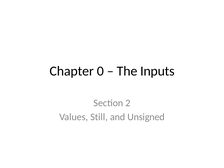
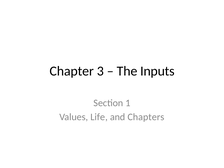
0: 0 -> 3 (100, 71)
2: 2 -> 1 (128, 103)
Still: Still -> Life (99, 117)
Unsigned: Unsigned -> Chapters (146, 117)
